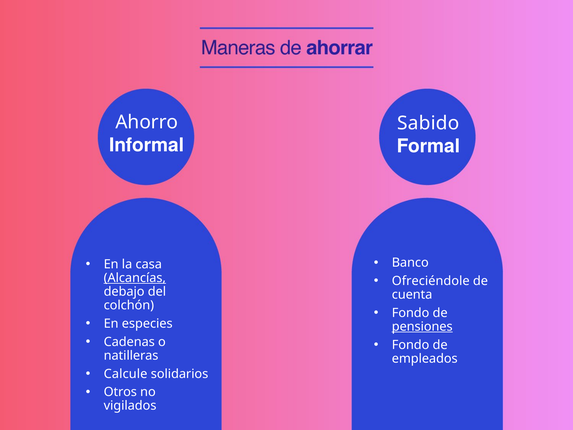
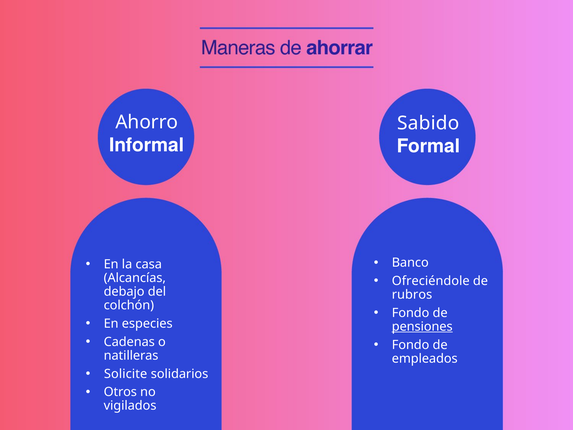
Alcancías underline: present -> none (135, 278)
cuenta: cuenta -> rubros (412, 294)
Calcule: Calcule -> Solicite (126, 374)
